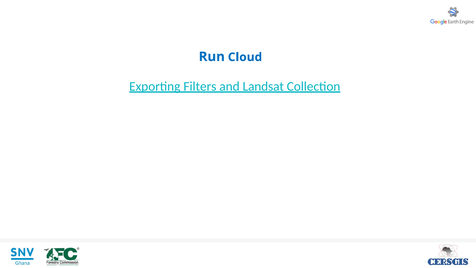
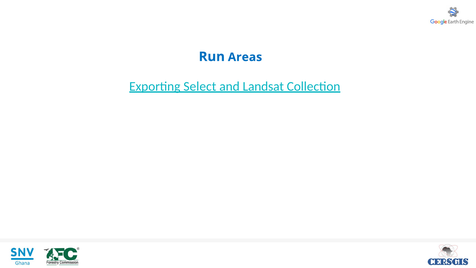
Cloud: Cloud -> Areas (245, 57)
Filters: Filters -> Select (200, 86)
